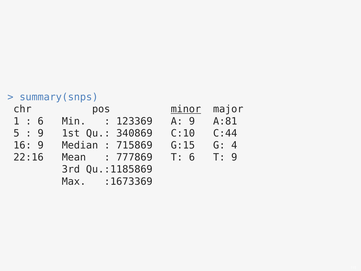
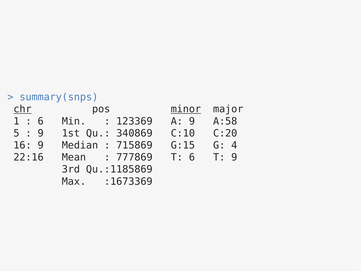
chr underline: none -> present (22, 109)
A:81: A:81 -> A:58 (225, 121)
C:44: C:44 -> C:20 (225, 133)
